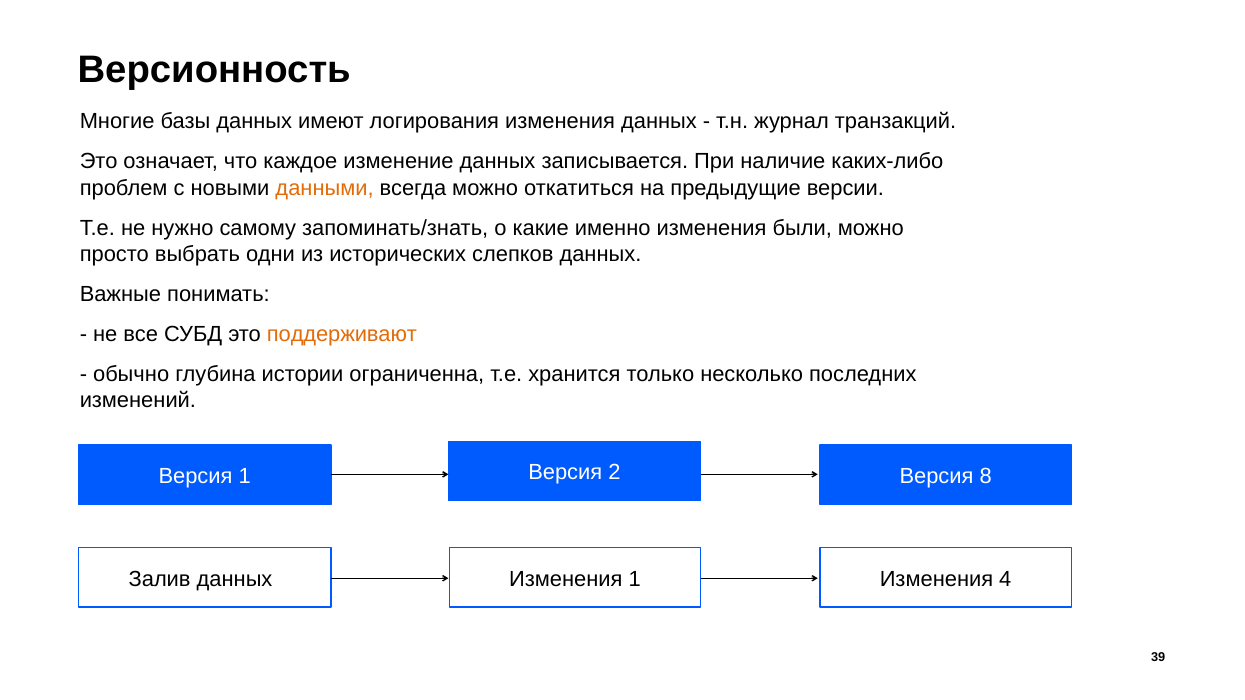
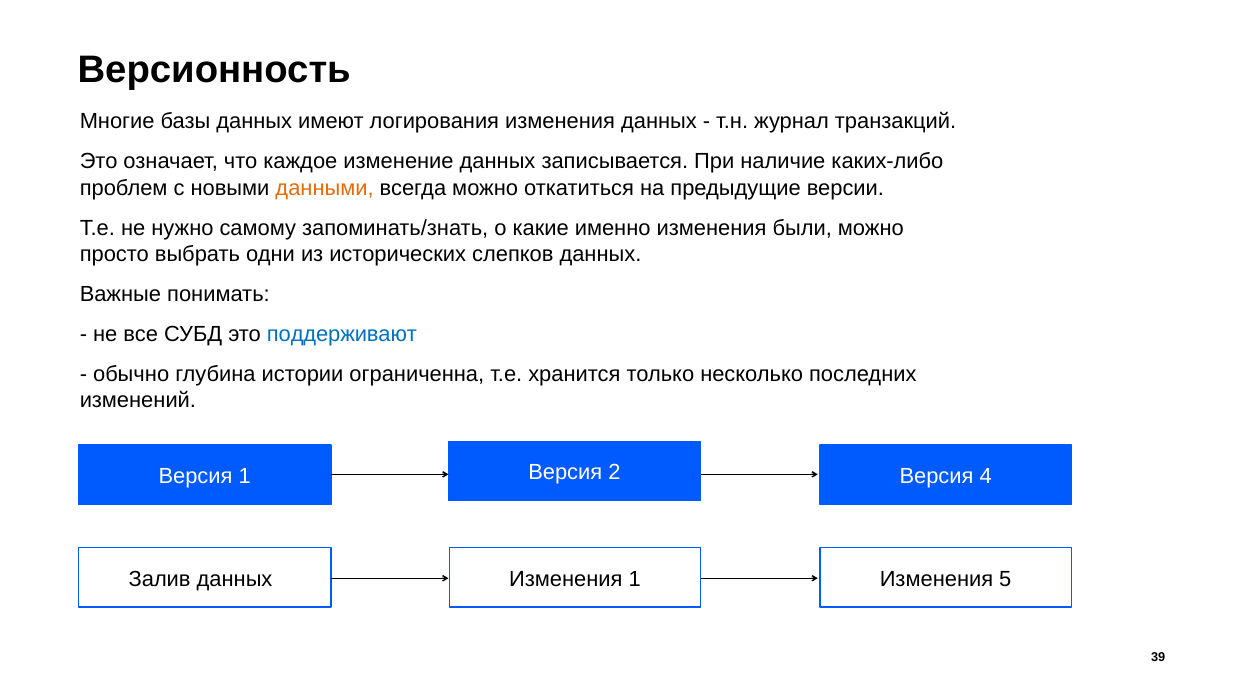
поддерживают colour: orange -> blue (342, 334)
8: 8 -> 4 (986, 476)
4: 4 -> 5 (1005, 579)
